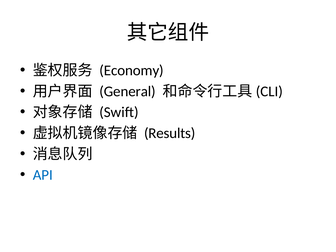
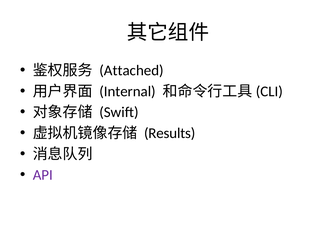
Economy: Economy -> Attached (132, 70)
General: General -> Internal (128, 91)
API colour: blue -> purple (43, 175)
